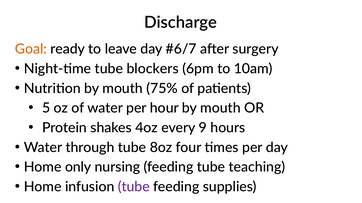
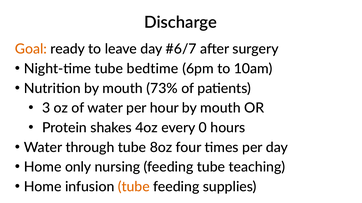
blockers: blockers -> bedtime (153, 69)
75%: 75% -> 73% (162, 89)
5: 5 -> 3 (46, 108)
9: 9 -> 0 (203, 128)
tube colour: purple -> orange (134, 187)
